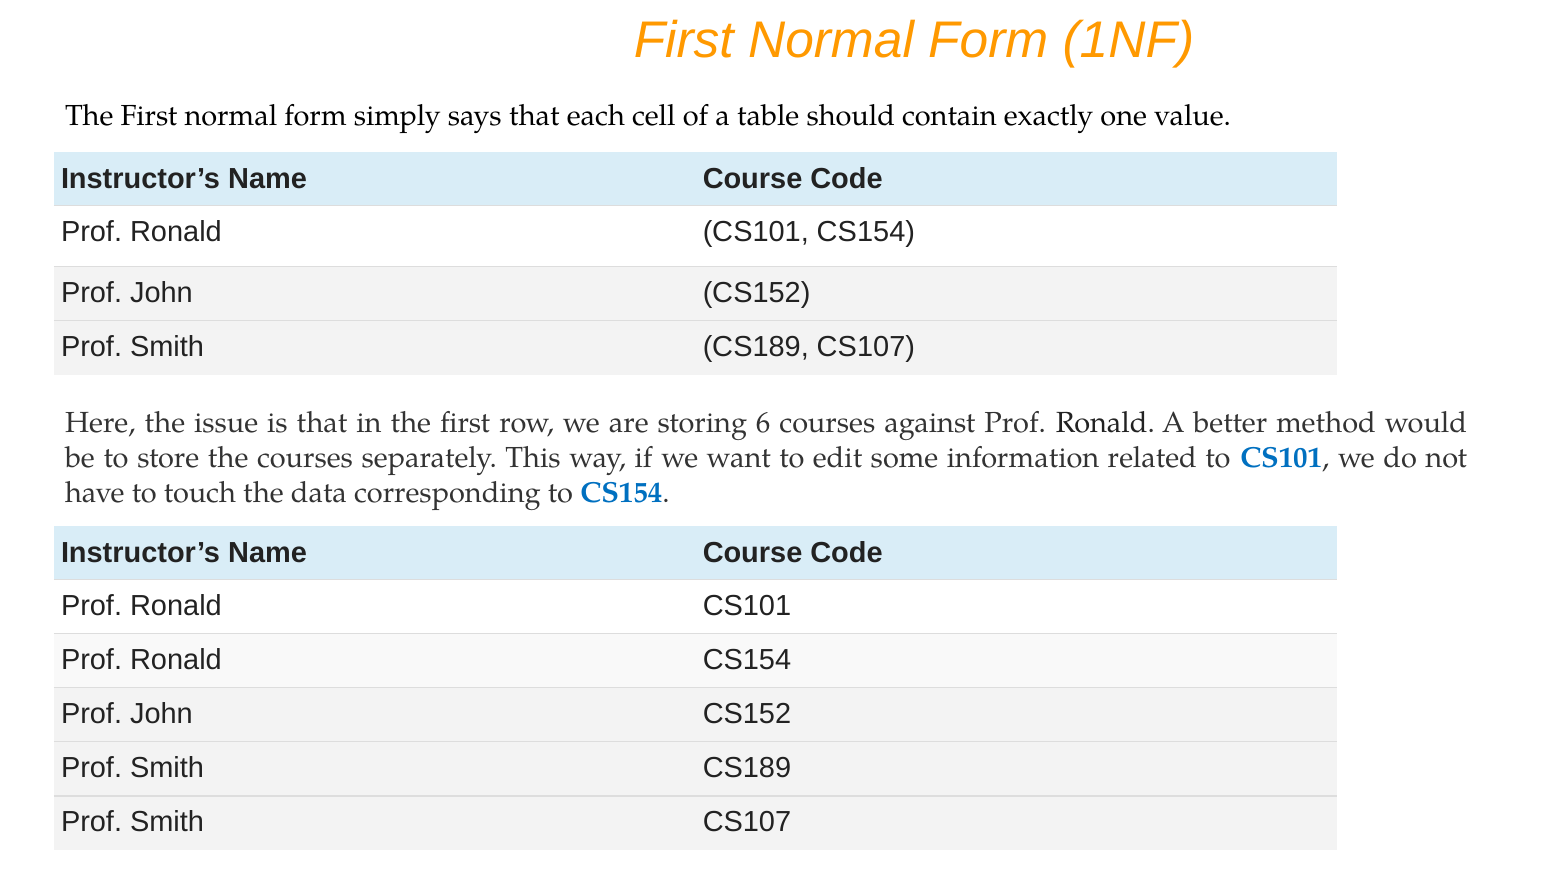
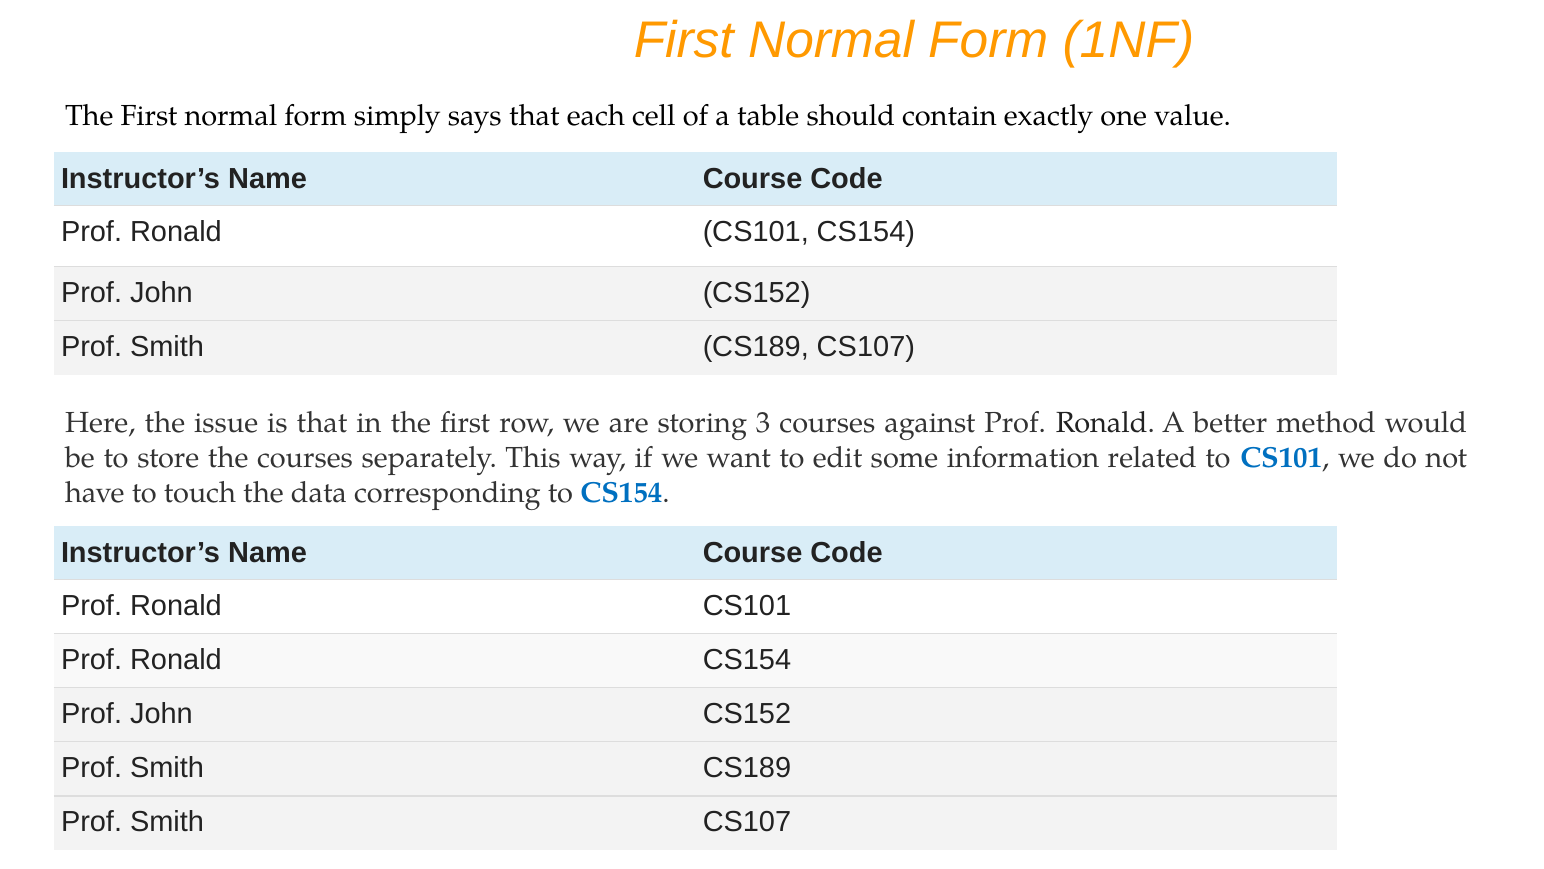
6: 6 -> 3 (763, 423)
